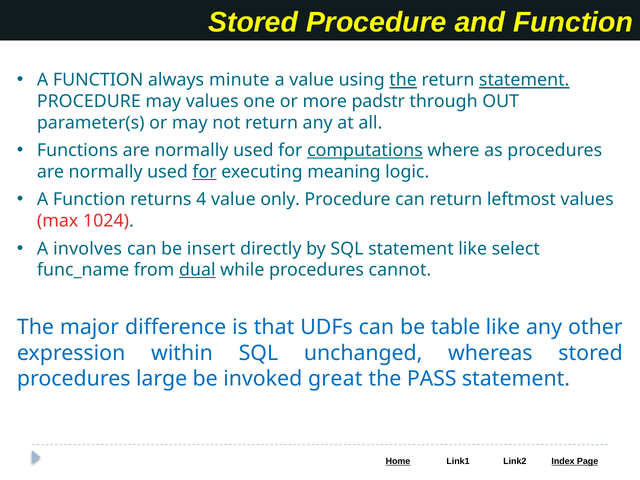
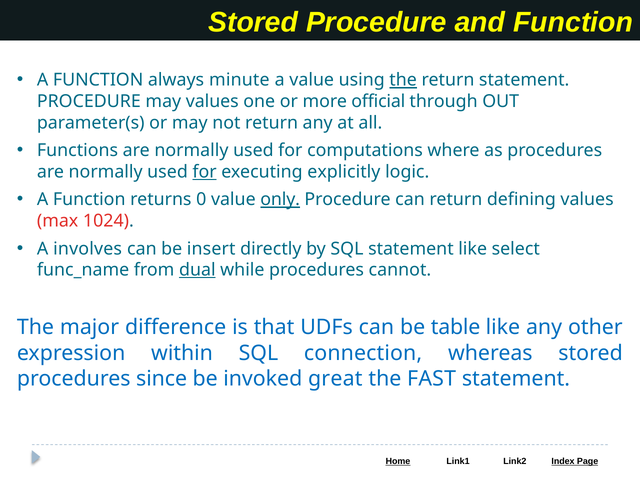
statement underline: present -> none (524, 80)
padstr: padstr -> official (378, 101)
computations underline: present -> none (365, 151)
meaning: meaning -> explicitly (344, 172)
4: 4 -> 0 (201, 200)
only underline: none -> present (280, 200)
leftmost: leftmost -> defining (521, 200)
unchanged: unchanged -> connection (363, 353)
large: large -> since (162, 379)
PASS: PASS -> FAST (432, 379)
